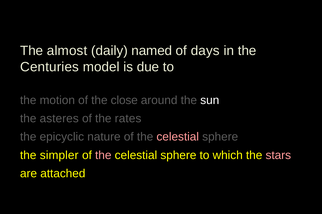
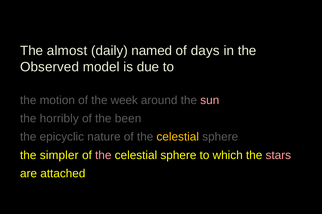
Centuries: Centuries -> Observed (50, 67)
close: close -> week (124, 100)
sun colour: white -> pink (210, 100)
asteres: asteres -> horribly (59, 119)
rates: rates -> been (128, 119)
celestial colour: pink -> yellow (178, 137)
